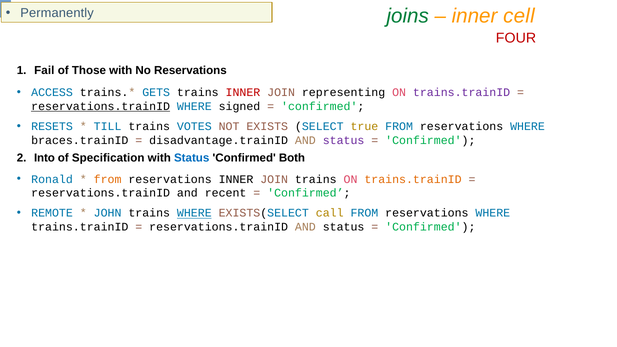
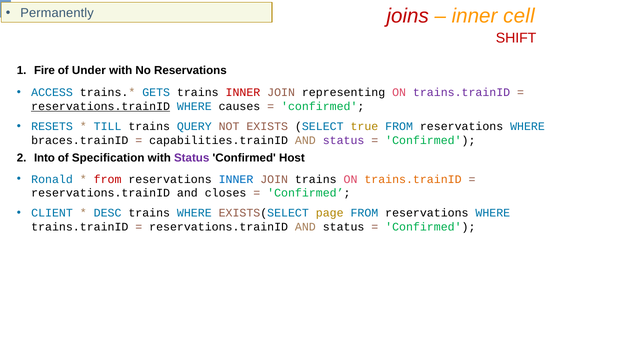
joins colour: green -> red (408, 16)
FOUR: FOUR -> SHIFT (516, 38)
Fail: Fail -> Fire (44, 71)
Those: Those -> Under (89, 71)
signed: signed -> causes (239, 106)
VOTES: VOTES -> QUERY (194, 126)
disadvantage.trainID: disadvantage.trainID -> capabilities.trainID (219, 140)
Status colour: blue -> purple (192, 158)
Both: Both -> Host (292, 158)
from colour: orange -> red (108, 179)
INNER colour: black -> blue (236, 179)
recent: recent -> closes (226, 193)
REMOTE: REMOTE -> CLIENT (52, 213)
JOHN: JOHN -> DESC (108, 213)
WHERE underline: present -> none (194, 213)
call: call -> page (330, 213)
